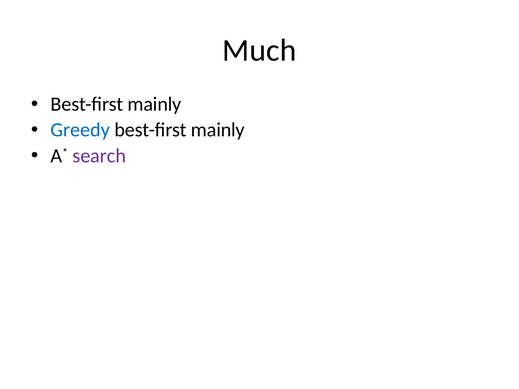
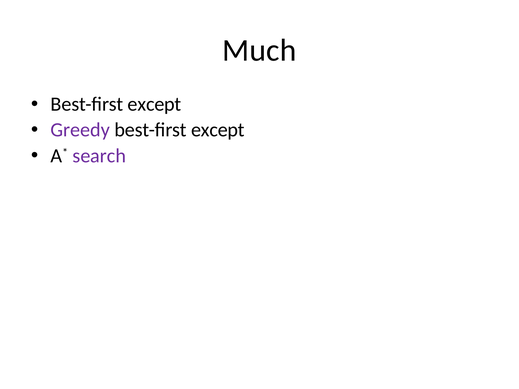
mainly: mainly -> except (154, 104)
Greedy colour: blue -> purple (80, 130)
mainly: mainly -> except (218, 130)
